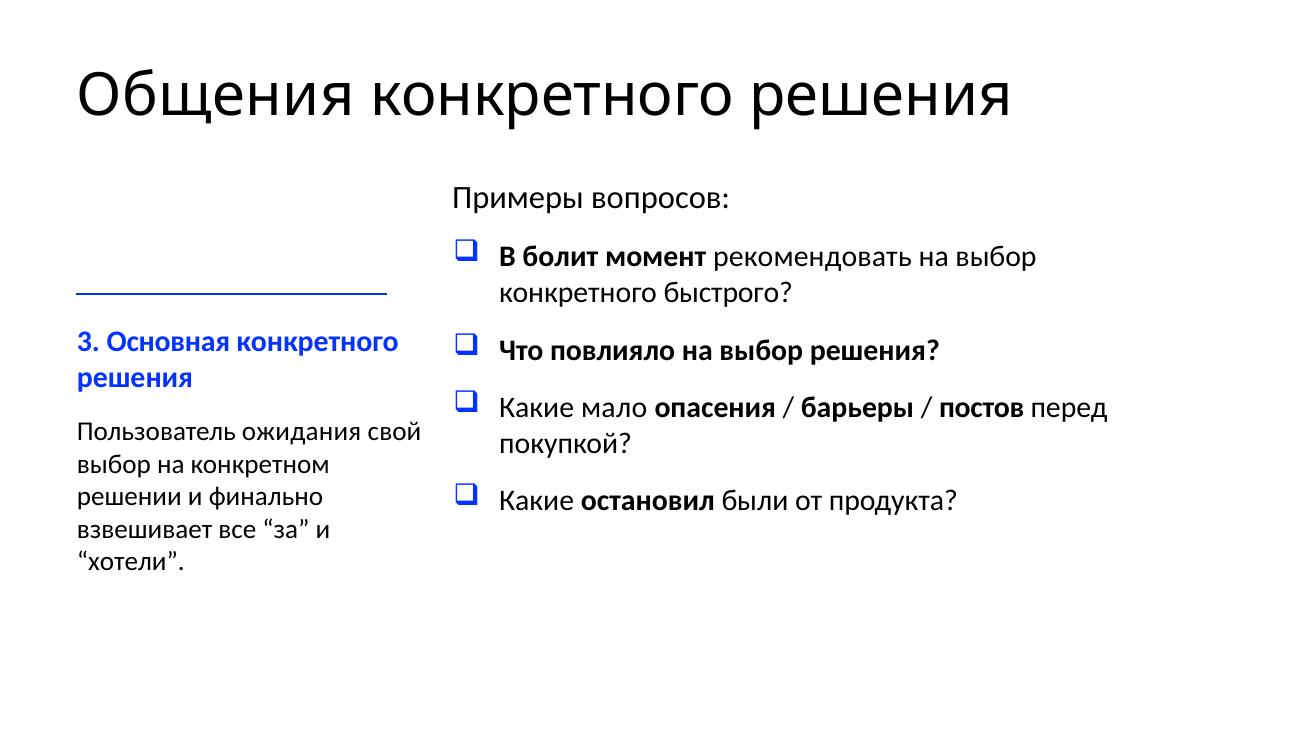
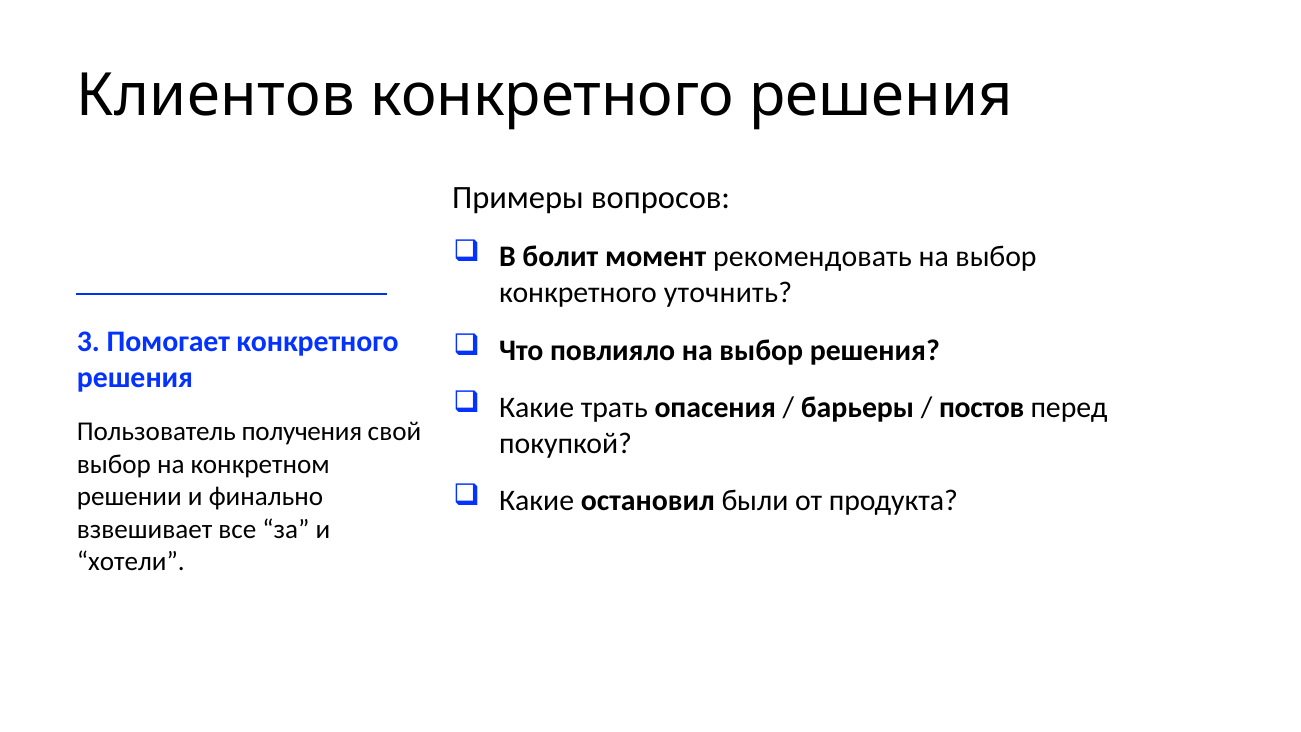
Общения: Общения -> Клиентов (216, 95)
быстрого: быстрого -> уточнить (728, 293)
Основная: Основная -> Помогает (168, 342)
мало: мало -> трать (614, 408)
ожидания: ожидания -> получения (302, 432)
